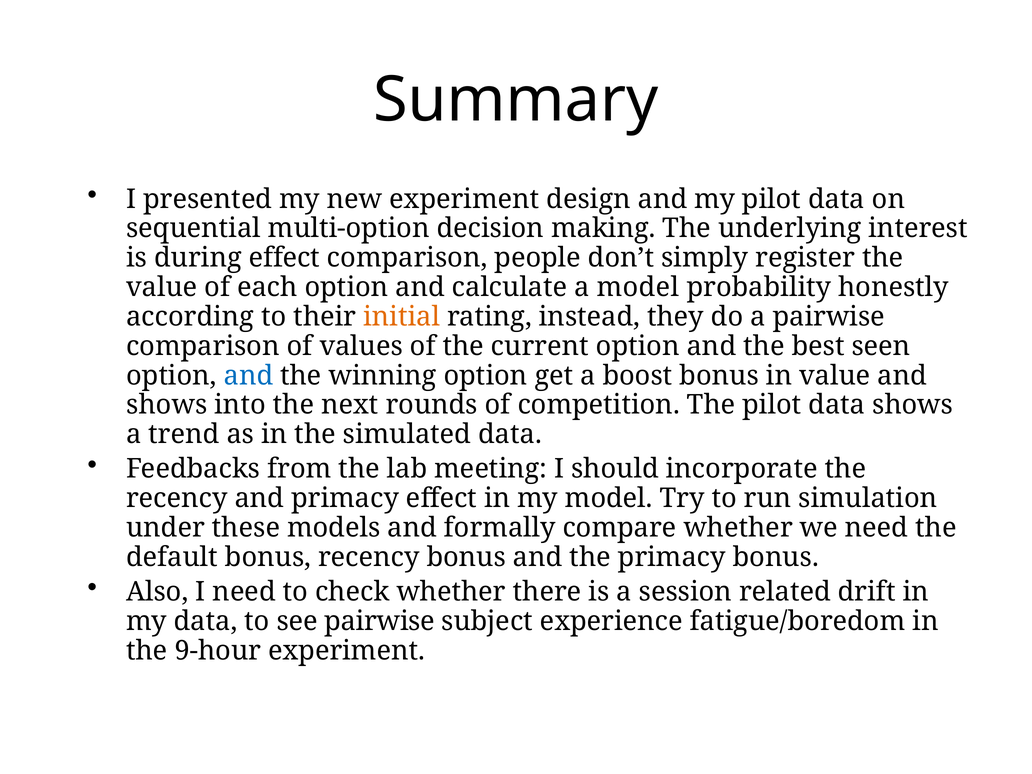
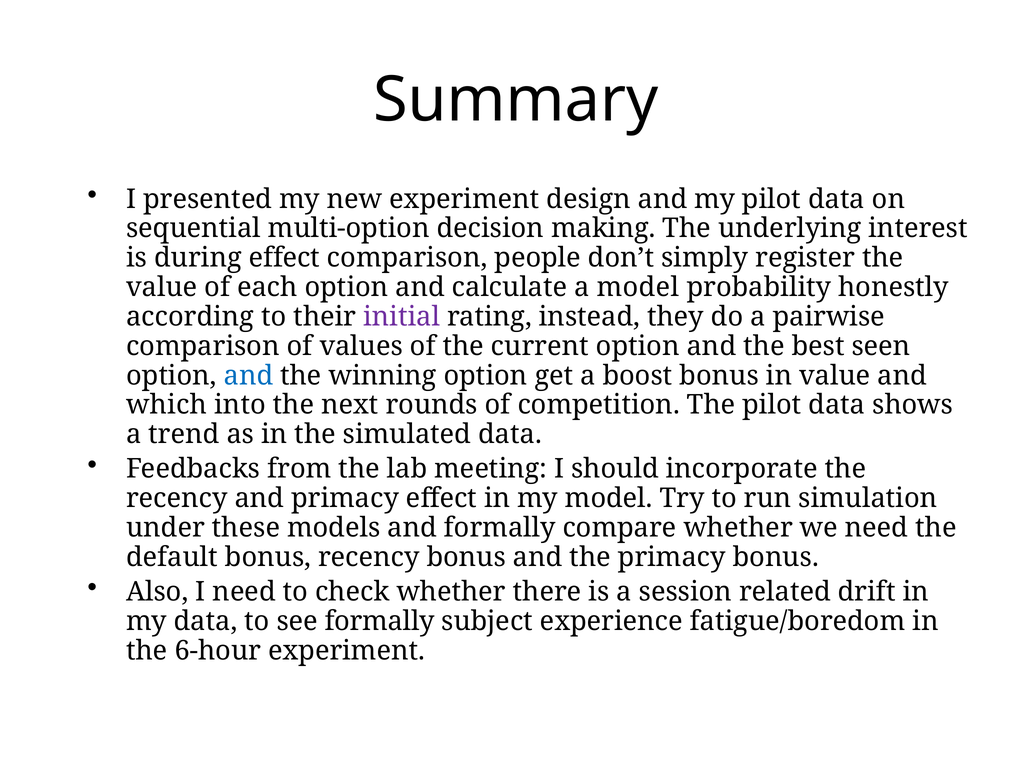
initial colour: orange -> purple (402, 317)
shows: shows -> which (167, 405)
see pairwise: pairwise -> formally (380, 621)
9-hour: 9-hour -> 6-hour (218, 651)
